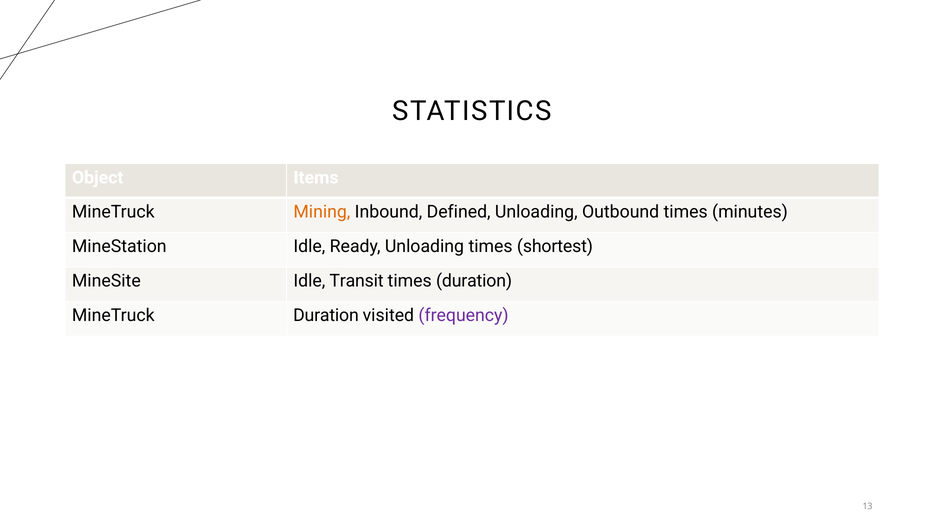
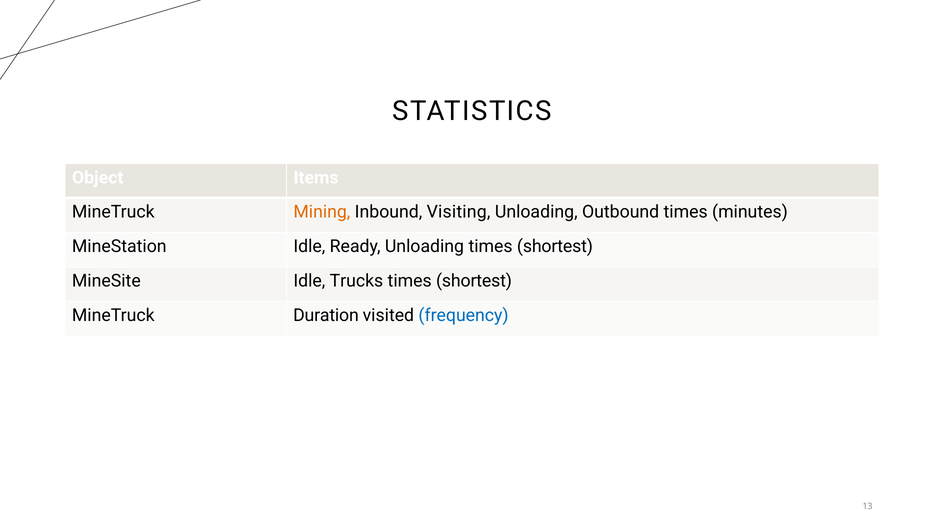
Defined: Defined -> Visiting (459, 212)
Transit: Transit -> Trucks (356, 281)
duration: duration -> shortest (474, 281)
frequency colour: purple -> blue (464, 315)
